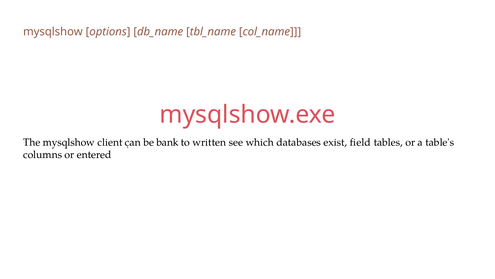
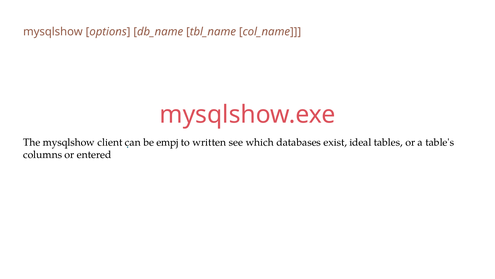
bank: bank -> empj (168, 142)
field: field -> ideal (360, 142)
